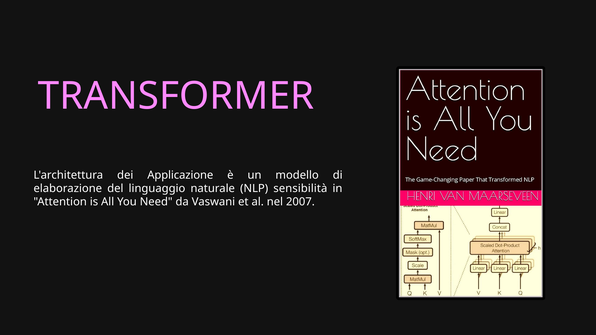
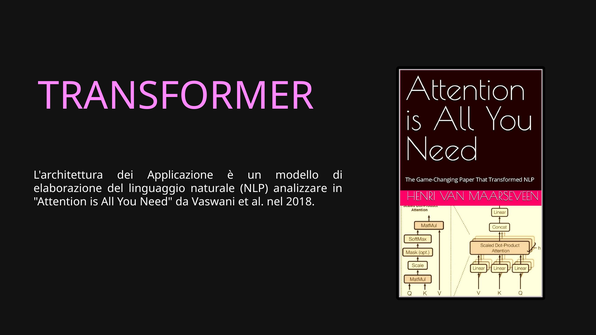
sensibilità: sensibilità -> analizzare (300, 189)
2007: 2007 -> 2018 (300, 202)
